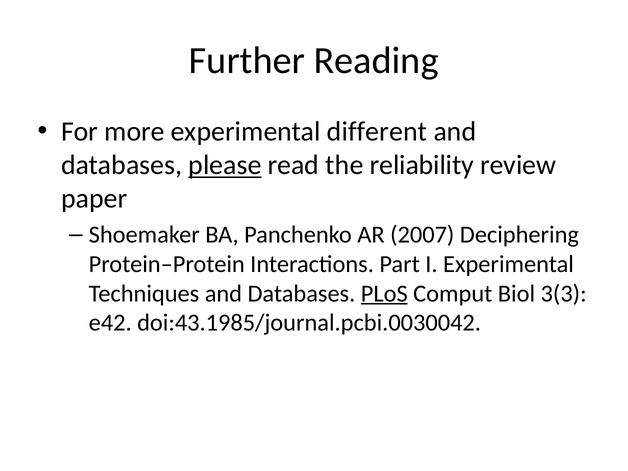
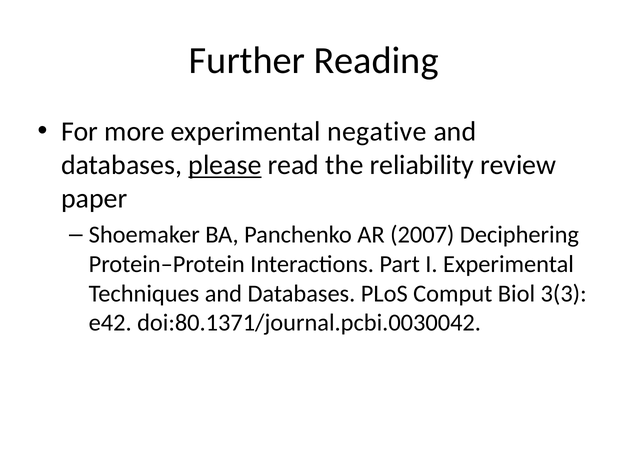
different: different -> negative (377, 132)
PLoS underline: present -> none (384, 293)
doi:43.1985/journal.pcbi.0030042: doi:43.1985/journal.pcbi.0030042 -> doi:80.1371/journal.pcbi.0030042 (309, 323)
